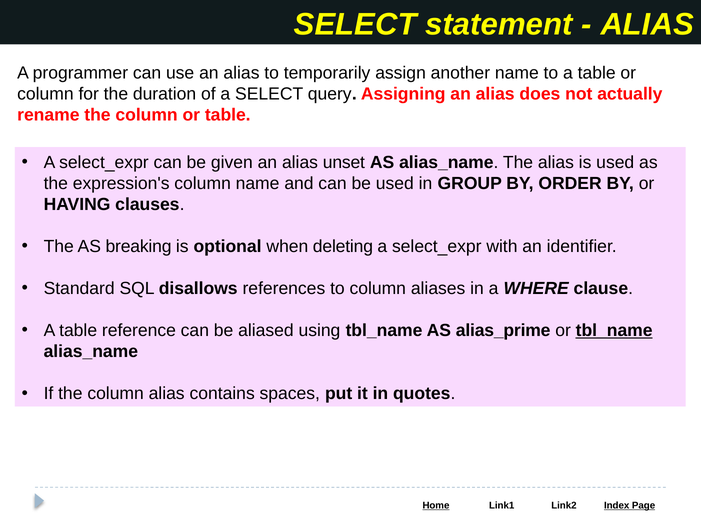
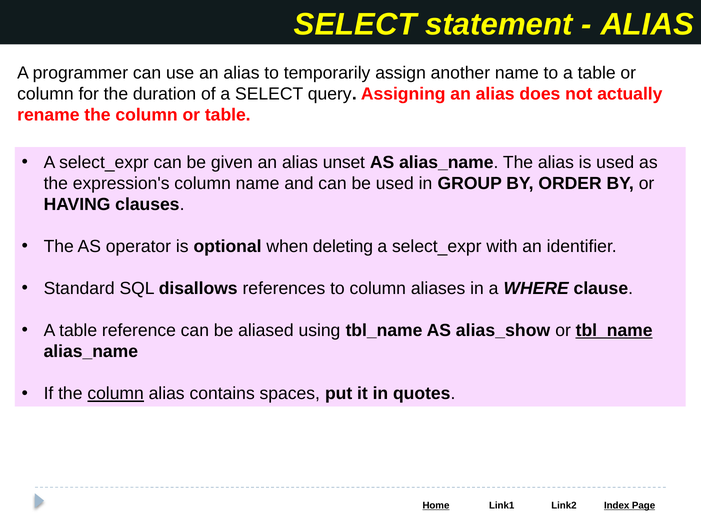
breaking: breaking -> operator (138, 246)
alias_prime: alias_prime -> alias_show (503, 330)
column underline: none -> present (116, 394)
